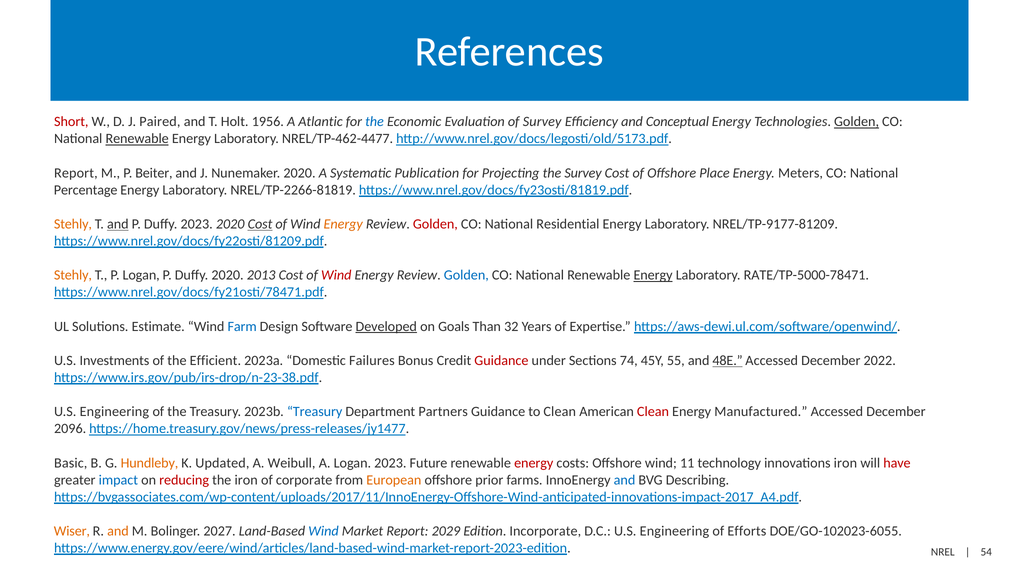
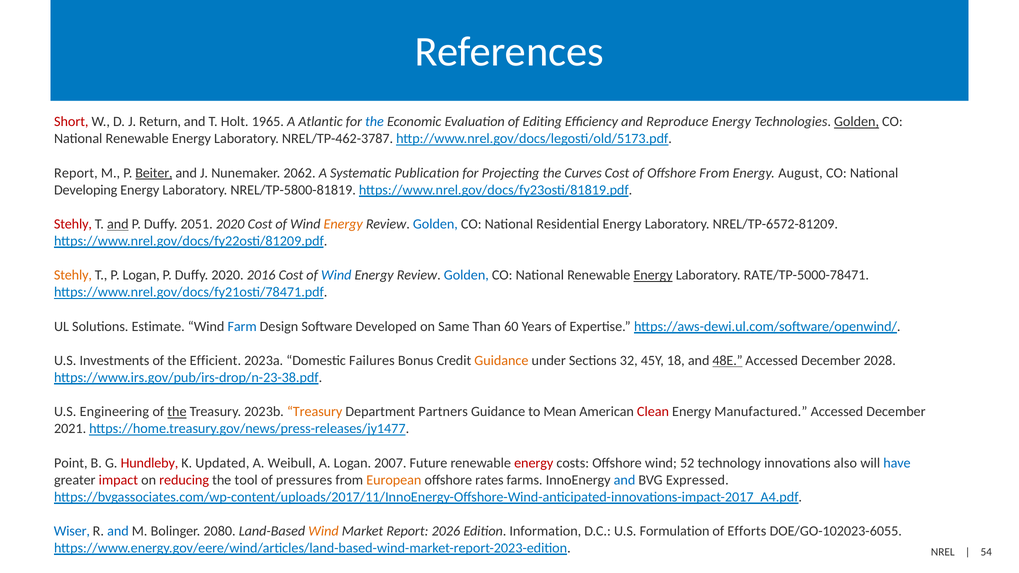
Paired: Paired -> Return (160, 122)
1956: 1956 -> 1965 (268, 122)
of Survey: Survey -> Editing (542, 122)
Conceptual: Conceptual -> Reproduce (677, 122)
Renewable underline: present -> none (137, 139)
NREL/TP-462-4477: NREL/TP-462-4477 -> NREL/TP-462-3787 (338, 139)
Beiter underline: none -> present (154, 173)
Nunemaker 2020: 2020 -> 2062 (299, 173)
the Survey: Survey -> Curves (583, 173)
Offshore Place: Place -> From (714, 173)
Meters: Meters -> August (800, 173)
Percentage: Percentage -> Developing (86, 190)
NREL/TP-2266-81819: NREL/TP-2266-81819 -> NREL/TP-5800-81819 (293, 190)
Stehly colour: orange -> red (73, 224)
Duffy 2023: 2023 -> 2051 (197, 224)
Cost underline: present -> none (260, 224)
Golden colour: red -> blue (435, 224)
NREL/TP-9177-81209: NREL/TP-9177-81209 -> NREL/TP-6572-81209 (775, 224)
2013: 2013 -> 2016 (261, 275)
Wind colour: red -> blue (336, 275)
Developed underline: present -> none (386, 327)
Goals: Goals -> Same (454, 327)
32: 32 -> 60 (511, 327)
Guidance colour: red -> orange (501, 361)
74: 74 -> 32 (629, 361)
55: 55 -> 18 (676, 361)
2022: 2022 -> 2028 (880, 361)
the underline: none -> present (177, 412)
Treasury colour: blue -> orange (315, 412)
to Clean: Clean -> Mean (560, 412)
2096: 2096 -> 2021 (70, 429)
Basic: Basic -> Point (71, 463)
Hundleby colour: orange -> red (149, 463)
Logan 2023: 2023 -> 2007 (390, 463)
11: 11 -> 52 (687, 463)
innovations iron: iron -> also (845, 463)
have colour: red -> blue (897, 463)
impact colour: blue -> red (118, 480)
the iron: iron -> tool (246, 480)
corporate: corporate -> pressures (304, 480)
prior: prior -> rates (489, 480)
Describing: Describing -> Expressed (697, 480)
Wiser colour: orange -> blue (72, 531)
and colour: orange -> blue (118, 531)
2027: 2027 -> 2080 (220, 531)
Wind colour: blue -> orange (323, 531)
2029: 2029 -> 2026 (446, 531)
Incorporate: Incorporate -> Information (545, 531)
D.C U.S Engineering: Engineering -> Formulation (675, 531)
